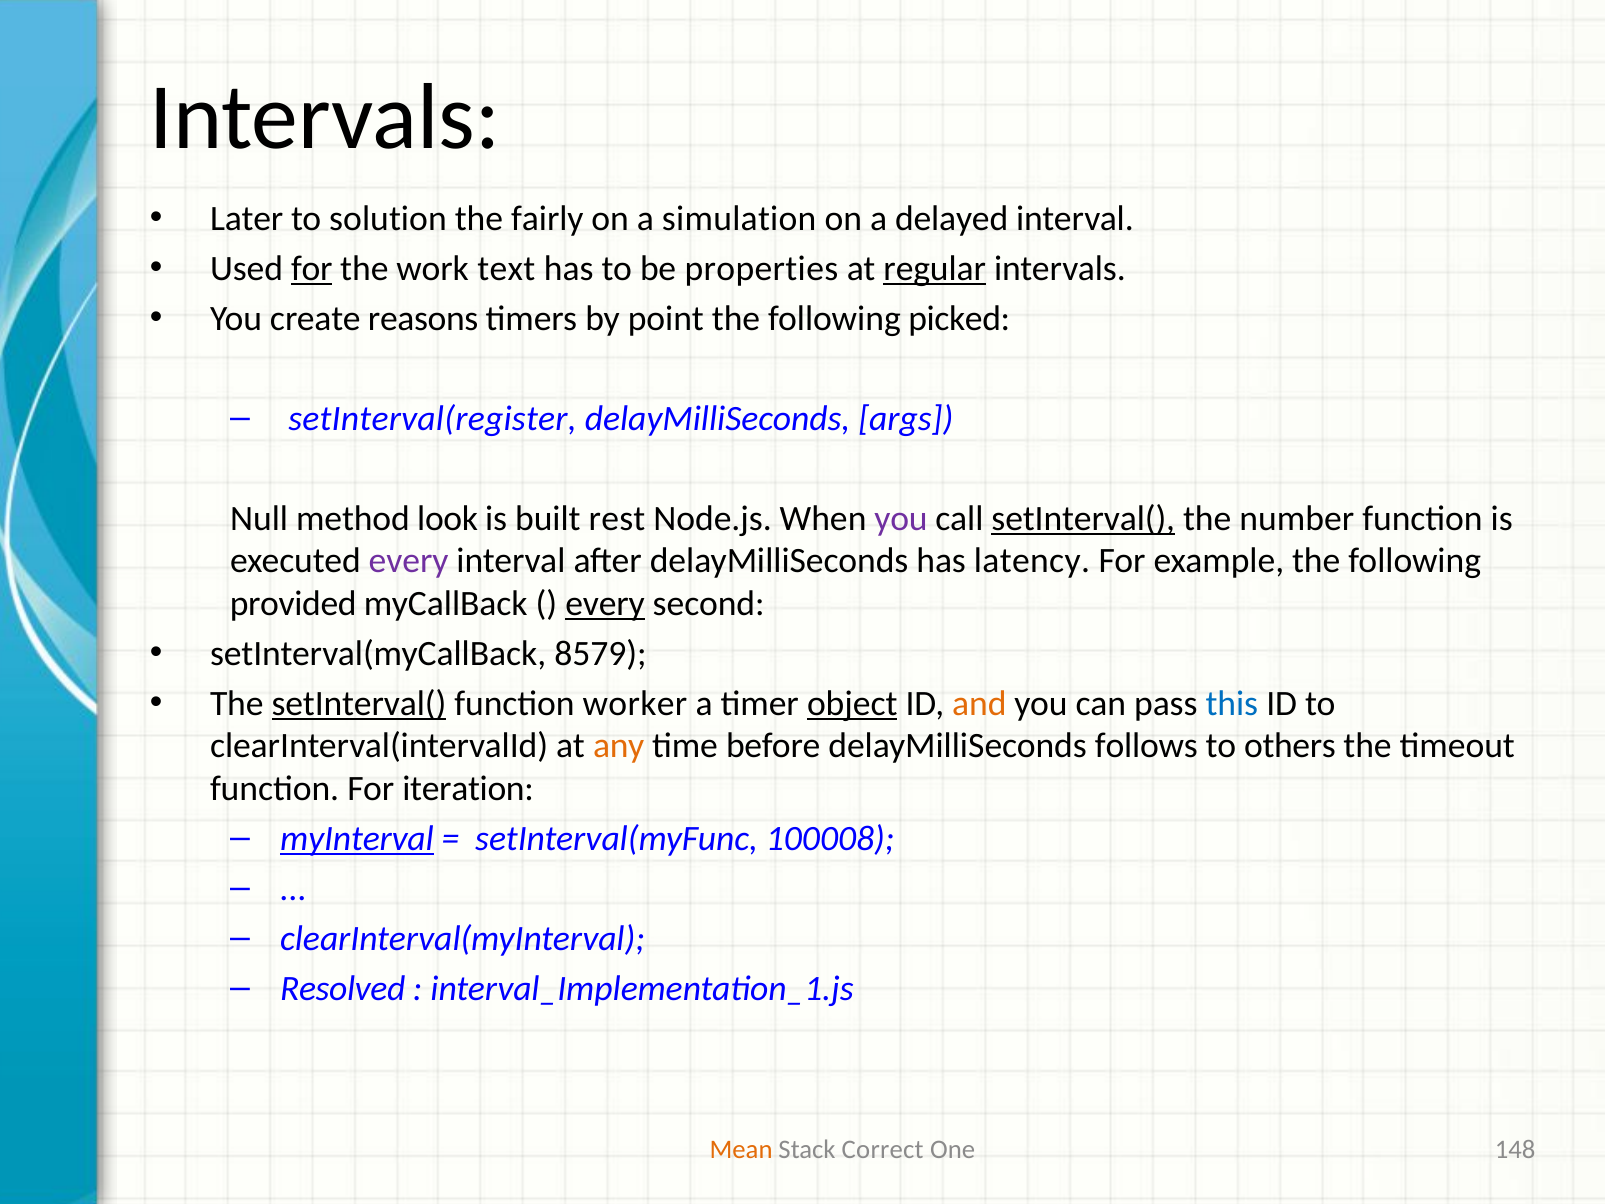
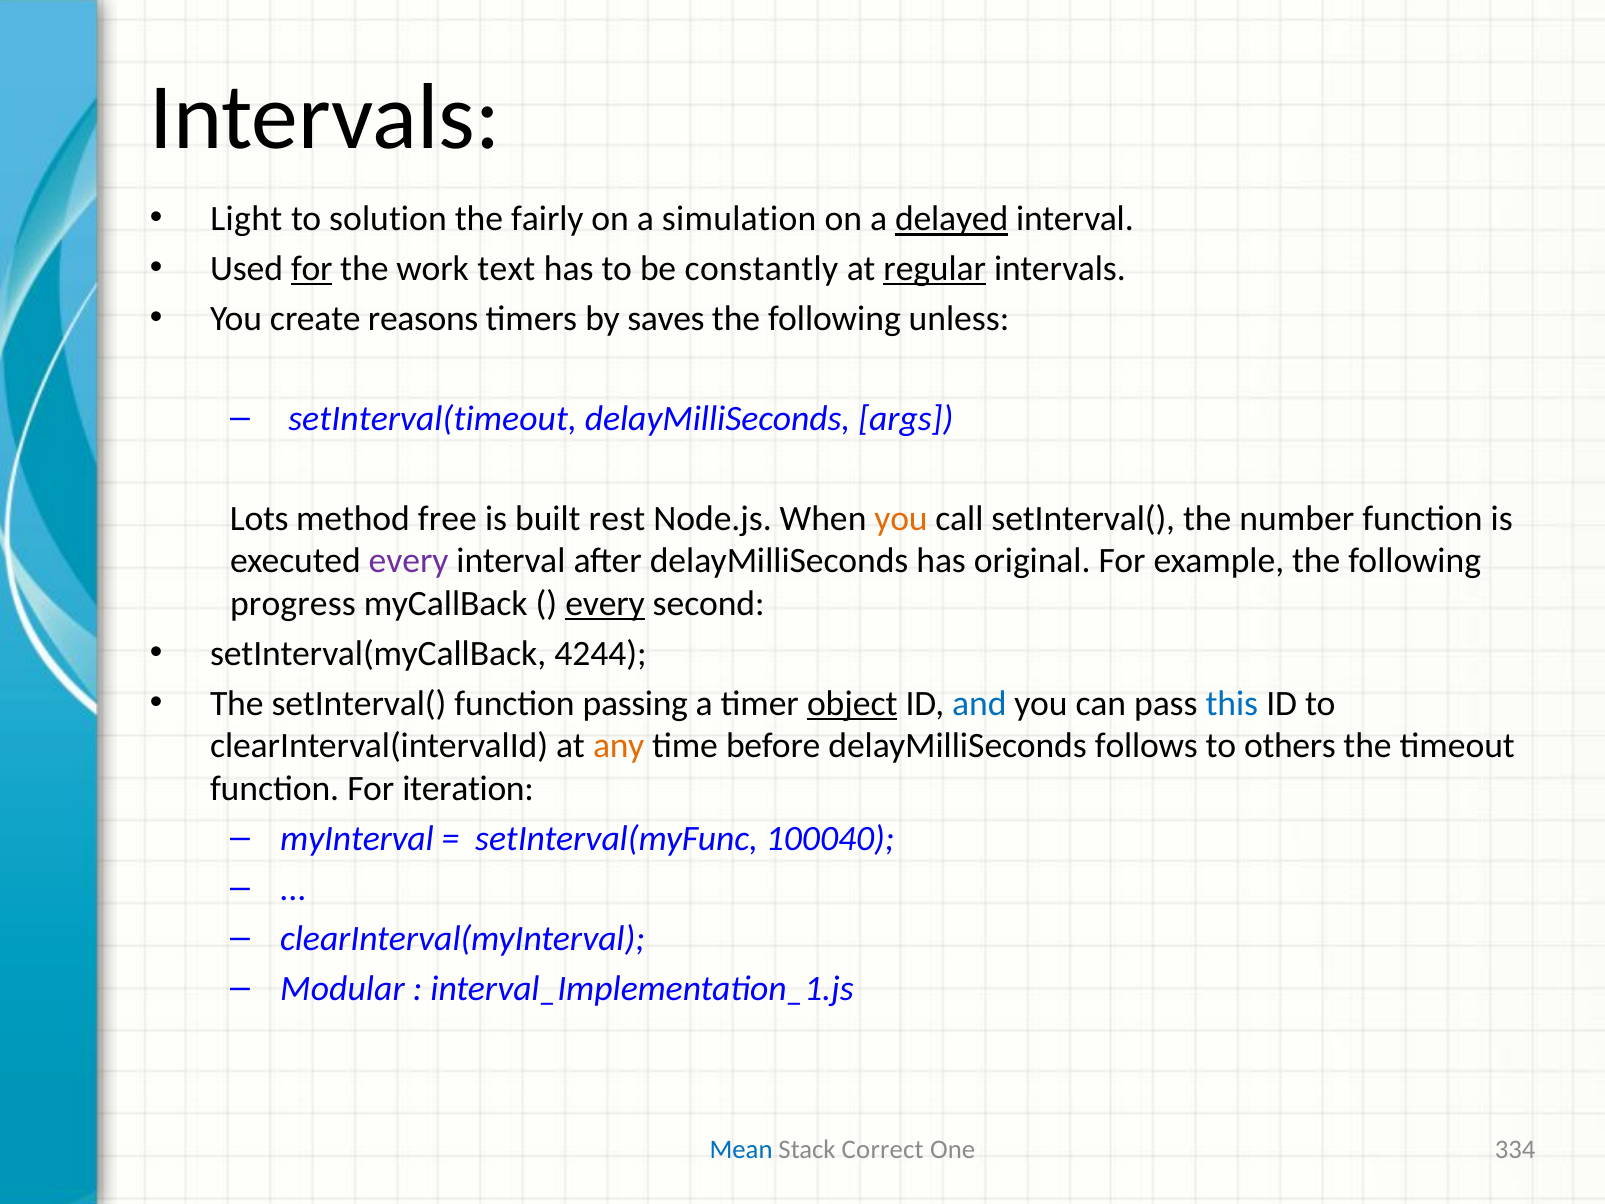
Later: Later -> Light (246, 219)
delayed underline: none -> present (952, 219)
properties: properties -> constantly (761, 269)
point: point -> saves (666, 319)
picked: picked -> unless (959, 319)
setInterval(register: setInterval(register -> setInterval(timeout (433, 418)
Null: Null -> Lots (259, 518)
look: look -> free (447, 518)
you colour: purple -> orange (901, 518)
setInterval( underline: present -> none (1083, 518)
latency: latency -> original (1032, 561)
provided: provided -> progress (293, 604)
8579: 8579 -> 4244 (600, 653)
setInterval( underline: present -> none (359, 703)
worker: worker -> passing (635, 703)
and colour: orange -> blue (979, 703)
myInterval underline: present -> none (357, 839)
100008: 100008 -> 100040 (830, 839)
Resolved: Resolved -> Modular (342, 988)
Mean colour: orange -> blue (741, 1149)
148: 148 -> 334 (1515, 1149)
